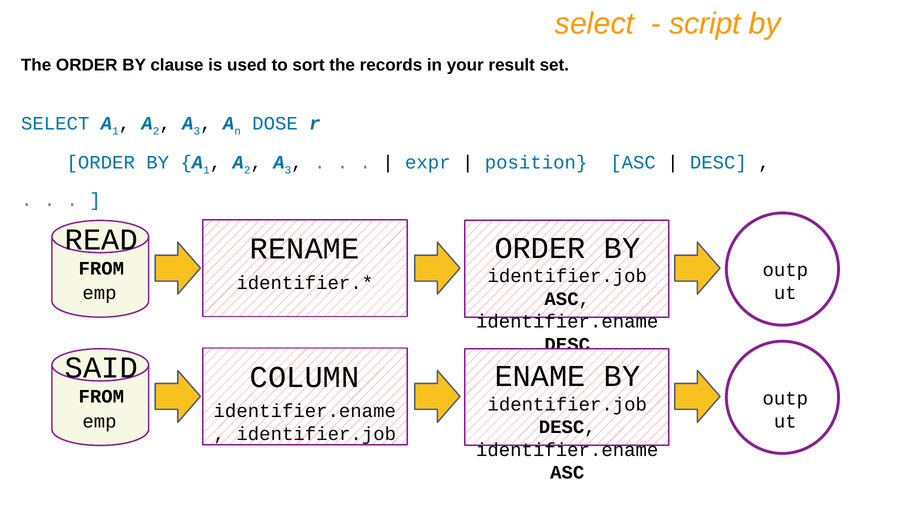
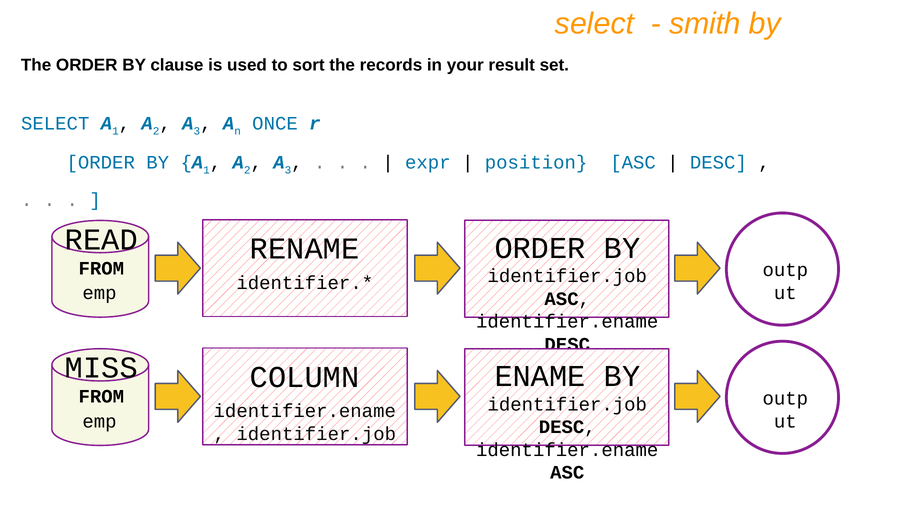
script: script -> smith (705, 24)
DOSE: DOSE -> ONCE (275, 124)
SAID: SAID -> MISS (101, 368)
